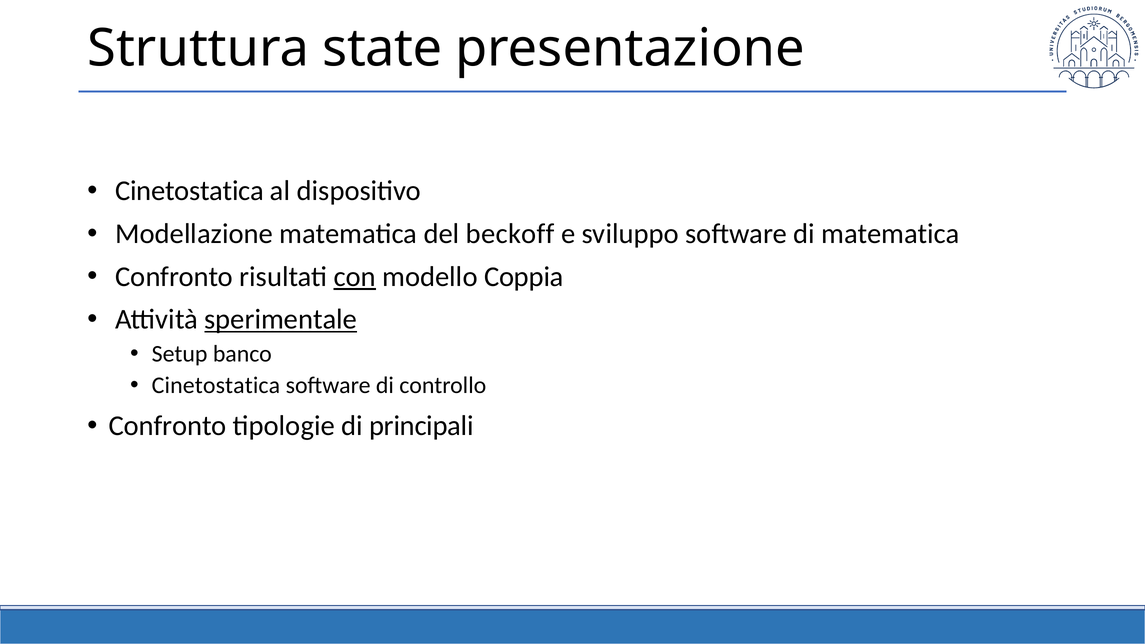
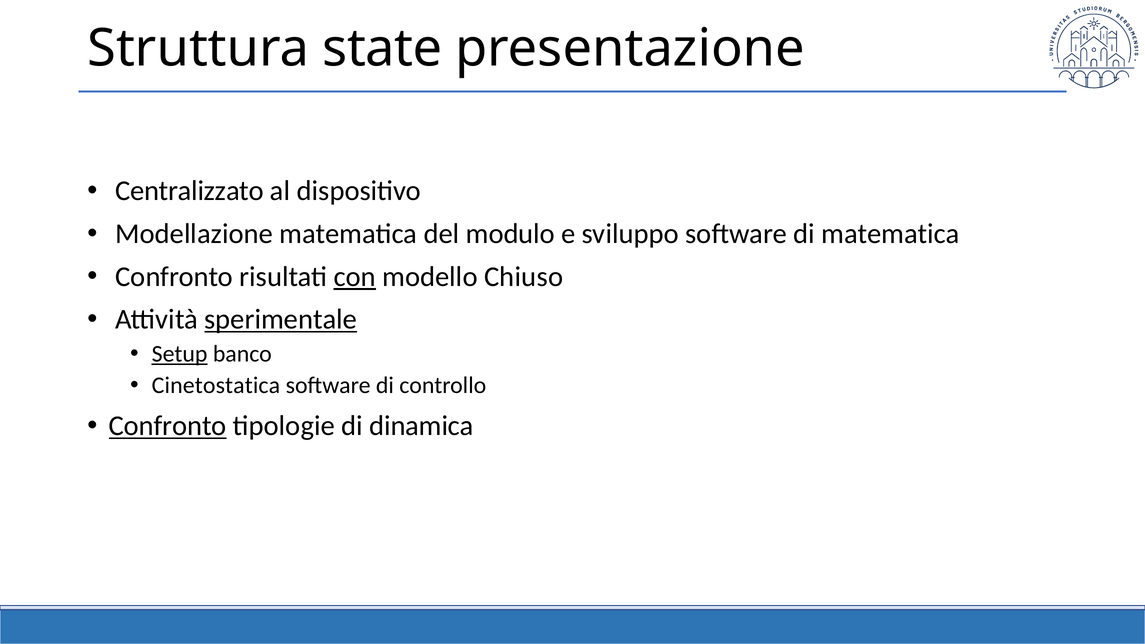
Cinetostatica: Cinetostatica -> Centralizzato (190, 191)
beckoff: beckoff -> modulo (510, 234)
Coppia: Coppia -> Chiuso (524, 277)
Setup underline: none -> present (180, 354)
Confronto underline: none -> present (168, 426)
principali: principali -> dinamica (421, 426)
